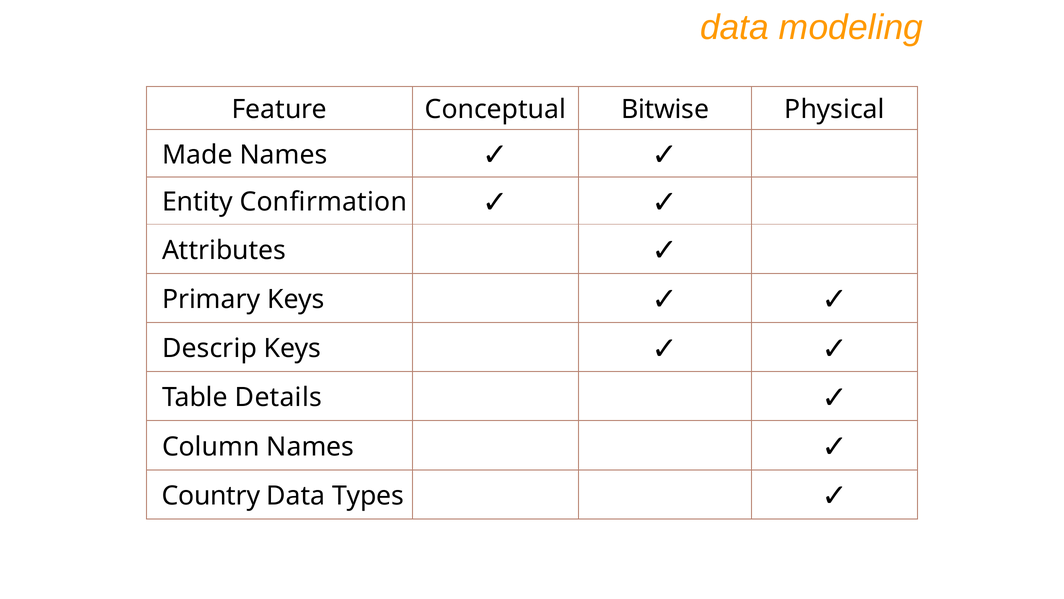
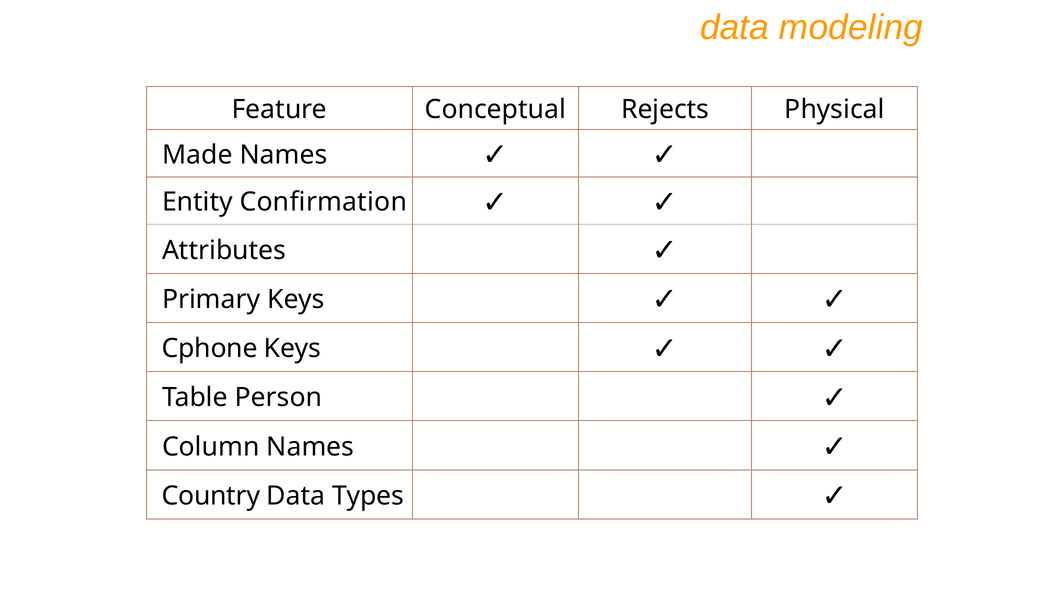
Bitwise: Bitwise -> Rejects (665, 109)
Descrip: Descrip -> Cphone (210, 348)
Details: Details -> Person (279, 397)
